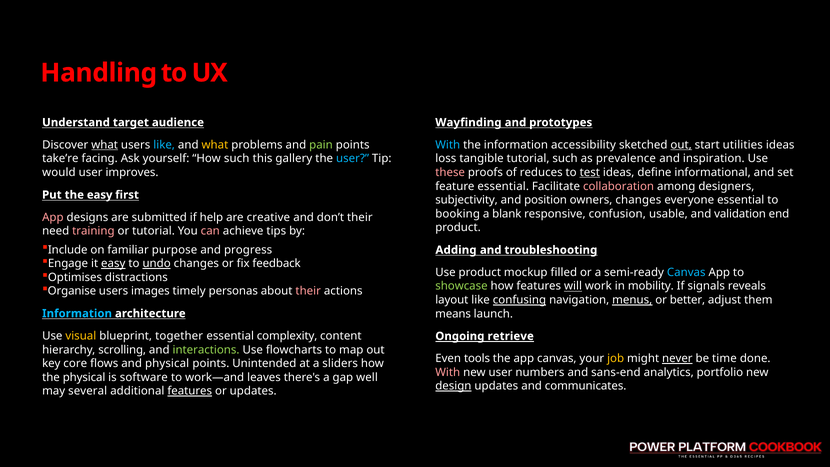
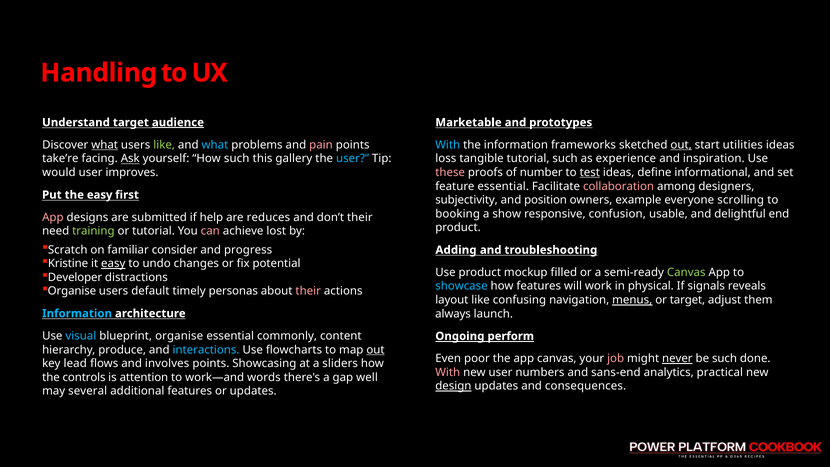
audience underline: none -> present (178, 122)
Wayfinding: Wayfinding -> Marketable (468, 122)
like colour: light blue -> light green (164, 145)
what colour: yellow -> light blue (215, 145)
pain colour: light green -> pink (321, 145)
accessibility: accessibility -> frameworks (583, 145)
Ask underline: none -> present (130, 159)
prevalence: prevalence -> experience (626, 159)
reduces: reduces -> number (541, 172)
owners changes: changes -> example (638, 200)
everyone essential: essential -> scrolling (741, 200)
blank: blank -> show (507, 214)
validation: validation -> delightful (740, 214)
creative: creative -> reduces (268, 217)
training colour: pink -> light green (93, 231)
tips: tips -> lost (276, 231)
Include: Include -> Scratch (68, 250)
purpose: purpose -> consider (175, 250)
Engage: Engage -> Kristine (68, 263)
undo underline: present -> none (157, 263)
feedback: feedback -> potential (277, 263)
Canvas colour: light blue -> light green (686, 272)
Optimises: Optimises -> Developer (75, 277)
showcase colour: light green -> light blue (461, 286)
will underline: present -> none (573, 286)
mobility: mobility -> physical (651, 286)
images: images -> default (150, 291)
confusing underline: present -> none (519, 300)
or better: better -> target (687, 300)
means: means -> always (453, 314)
visual colour: yellow -> light blue (81, 336)
blueprint together: together -> organise (179, 336)
complexity: complexity -> commonly (287, 336)
retrieve: retrieve -> perform (511, 336)
scrolling: scrolling -> produce (122, 350)
interactions colour: light green -> light blue (206, 350)
out underline: none -> present (376, 350)
tools: tools -> poor (477, 359)
job colour: yellow -> pink (616, 359)
be time: time -> such (725, 359)
core: core -> lead (75, 363)
and physical: physical -> involves (167, 363)
Unintended: Unintended -> Showcasing (264, 363)
portfolio: portfolio -> practical (720, 372)
the physical: physical -> controls (84, 377)
software: software -> attention (144, 377)
leaves: leaves -> words (264, 377)
communicates: communicates -> consequences (586, 386)
features underline: present -> none (190, 391)
